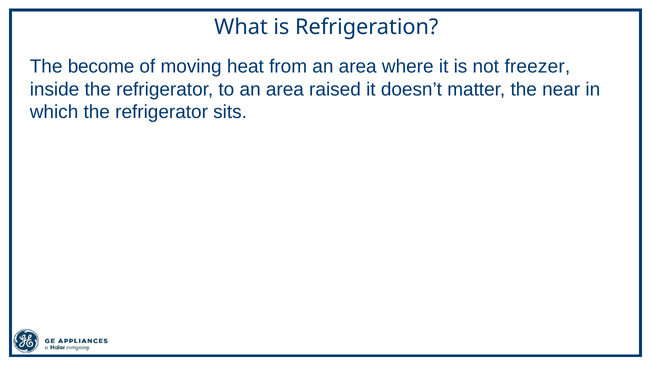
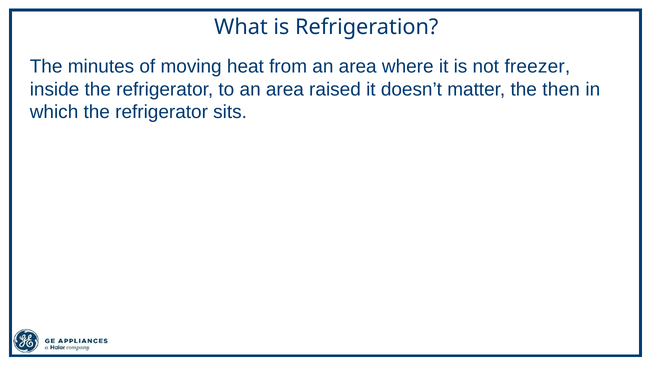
become: become -> minutes (101, 67)
near: near -> then (561, 89)
